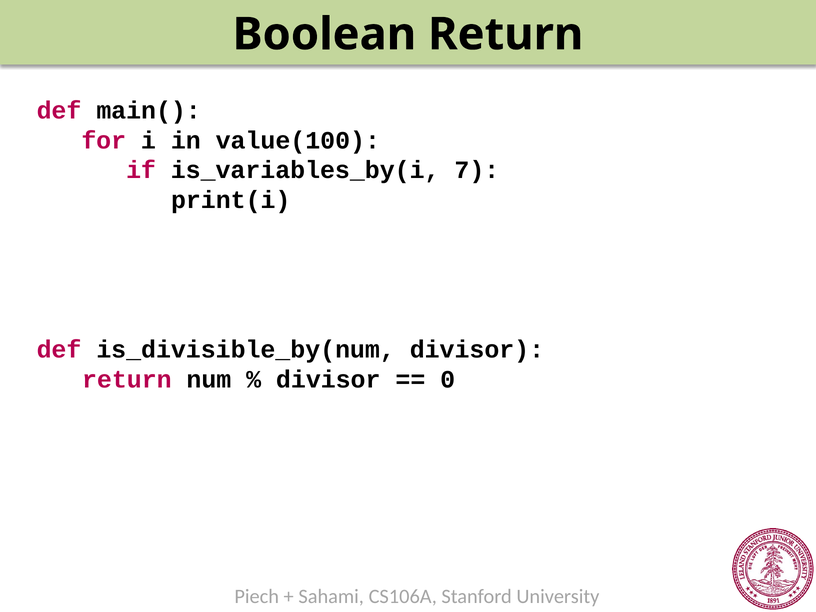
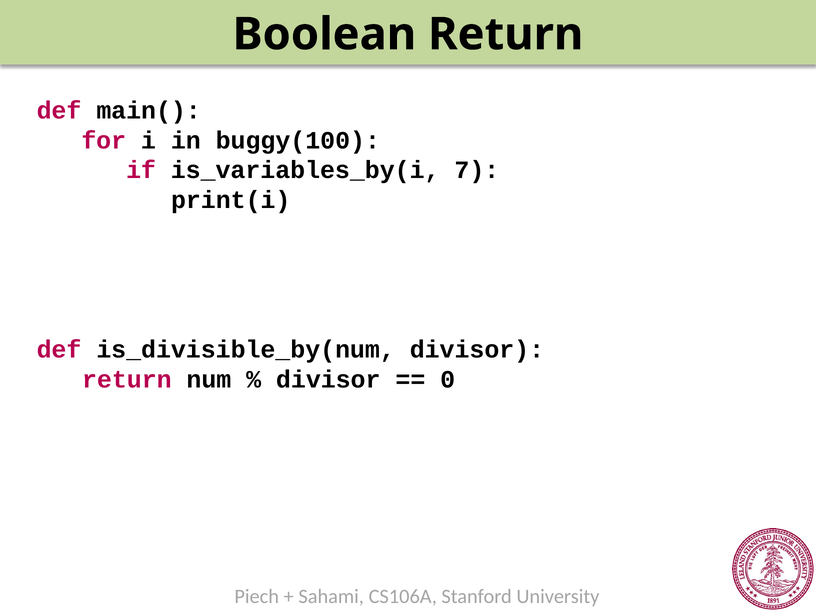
value(100: value(100 -> buggy(100 (298, 140)
